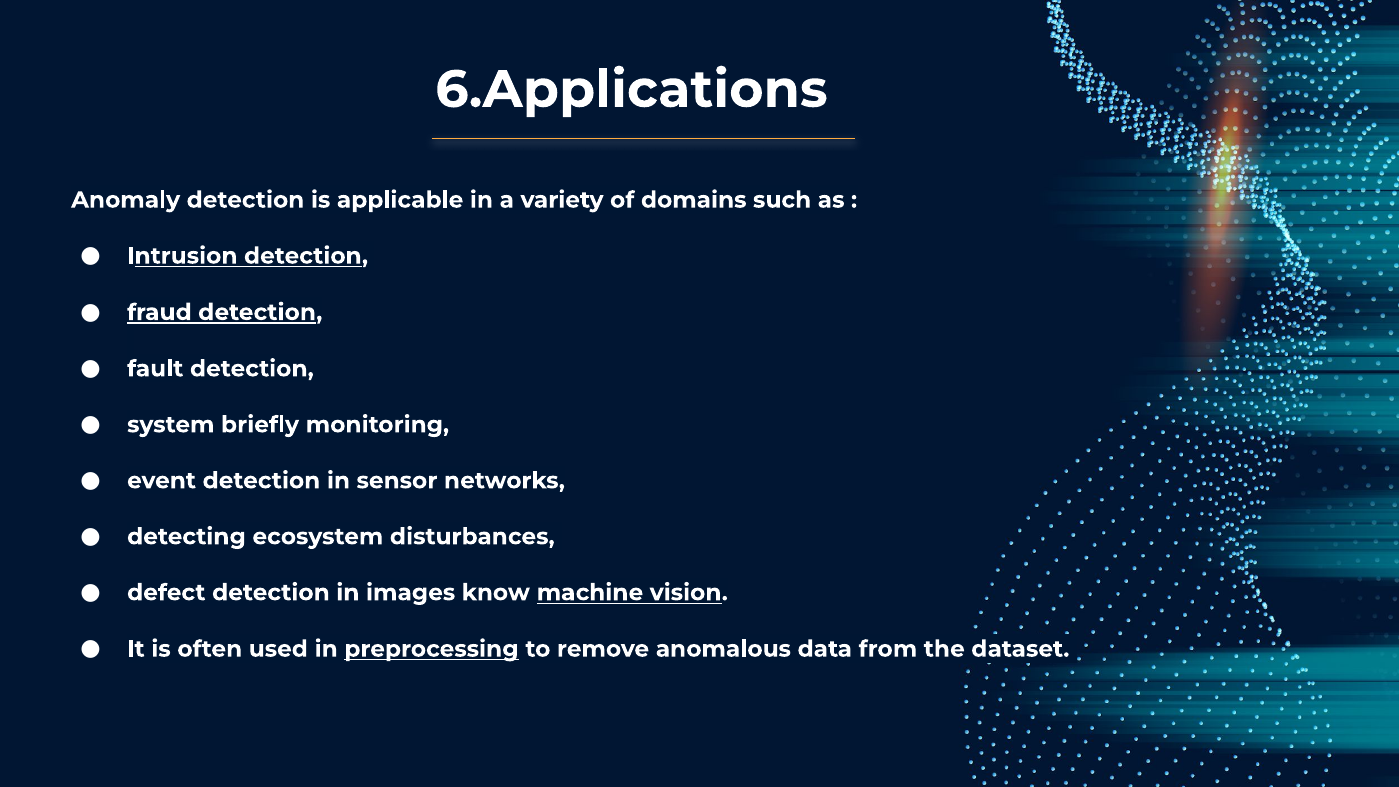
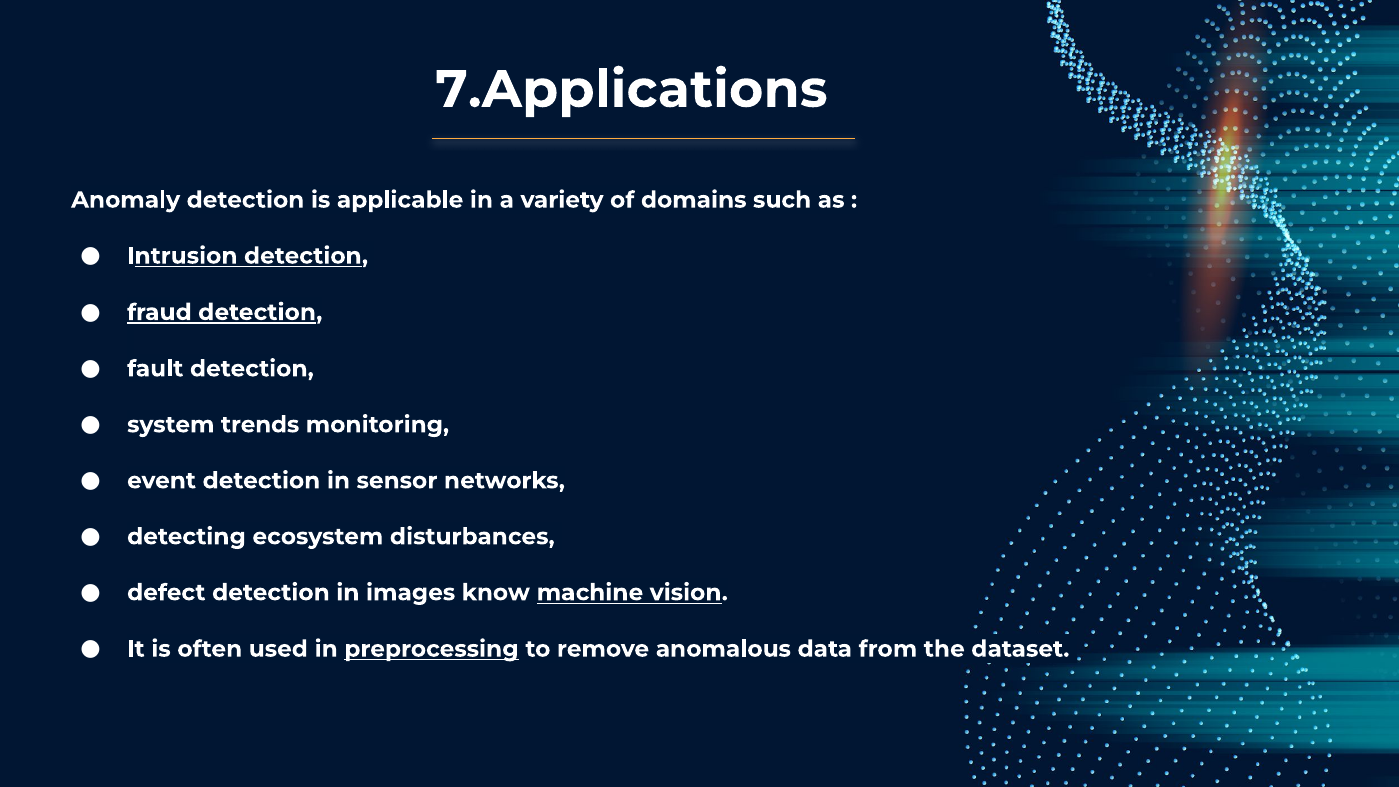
6.Applications: 6.Applications -> 7.Applications (631, 90)
briefly: briefly -> trends (260, 425)
